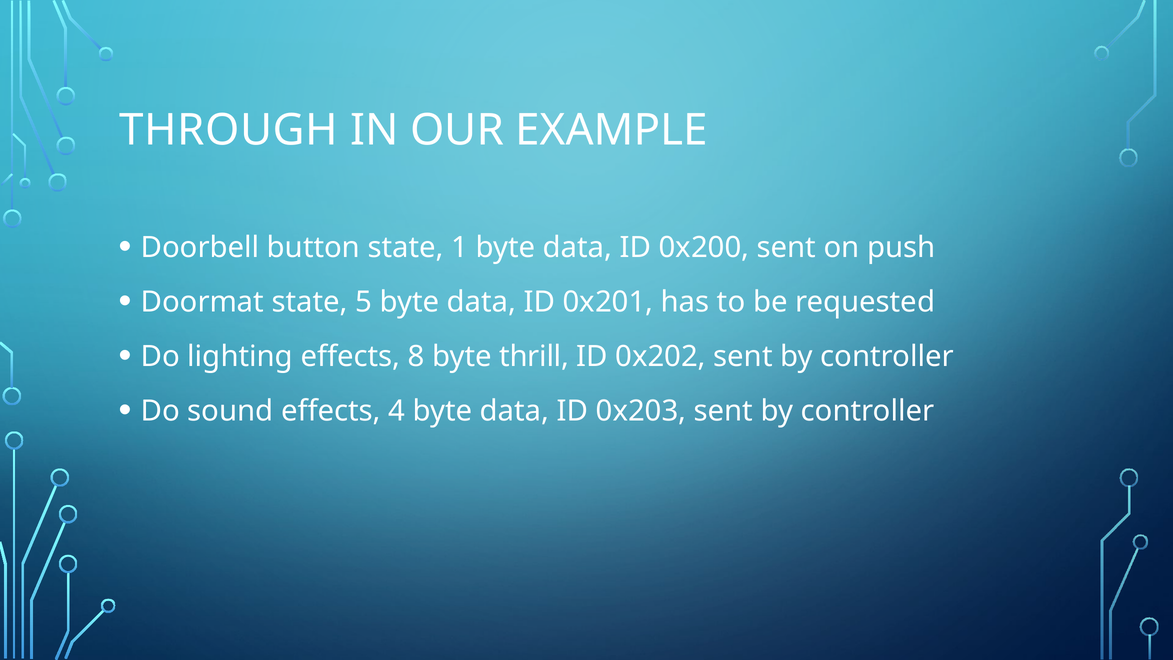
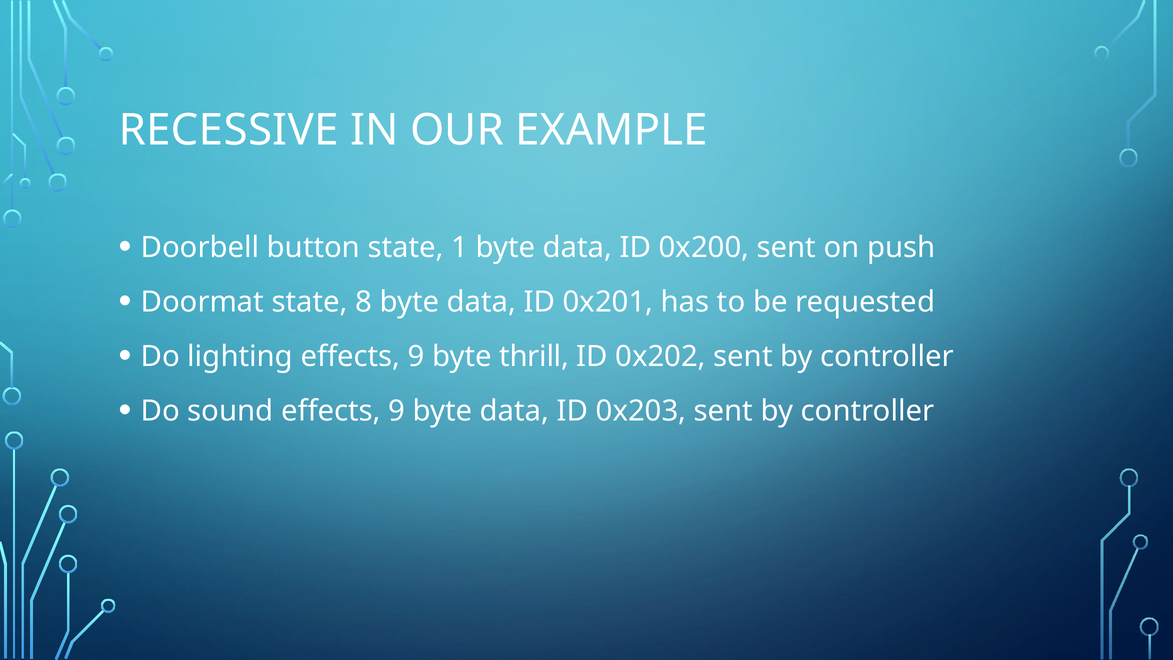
THROUGH: THROUGH -> RECESSIVE (229, 130)
5: 5 -> 8 (364, 302)
lighting effects 8: 8 -> 9 (416, 356)
sound effects 4: 4 -> 9 (397, 411)
